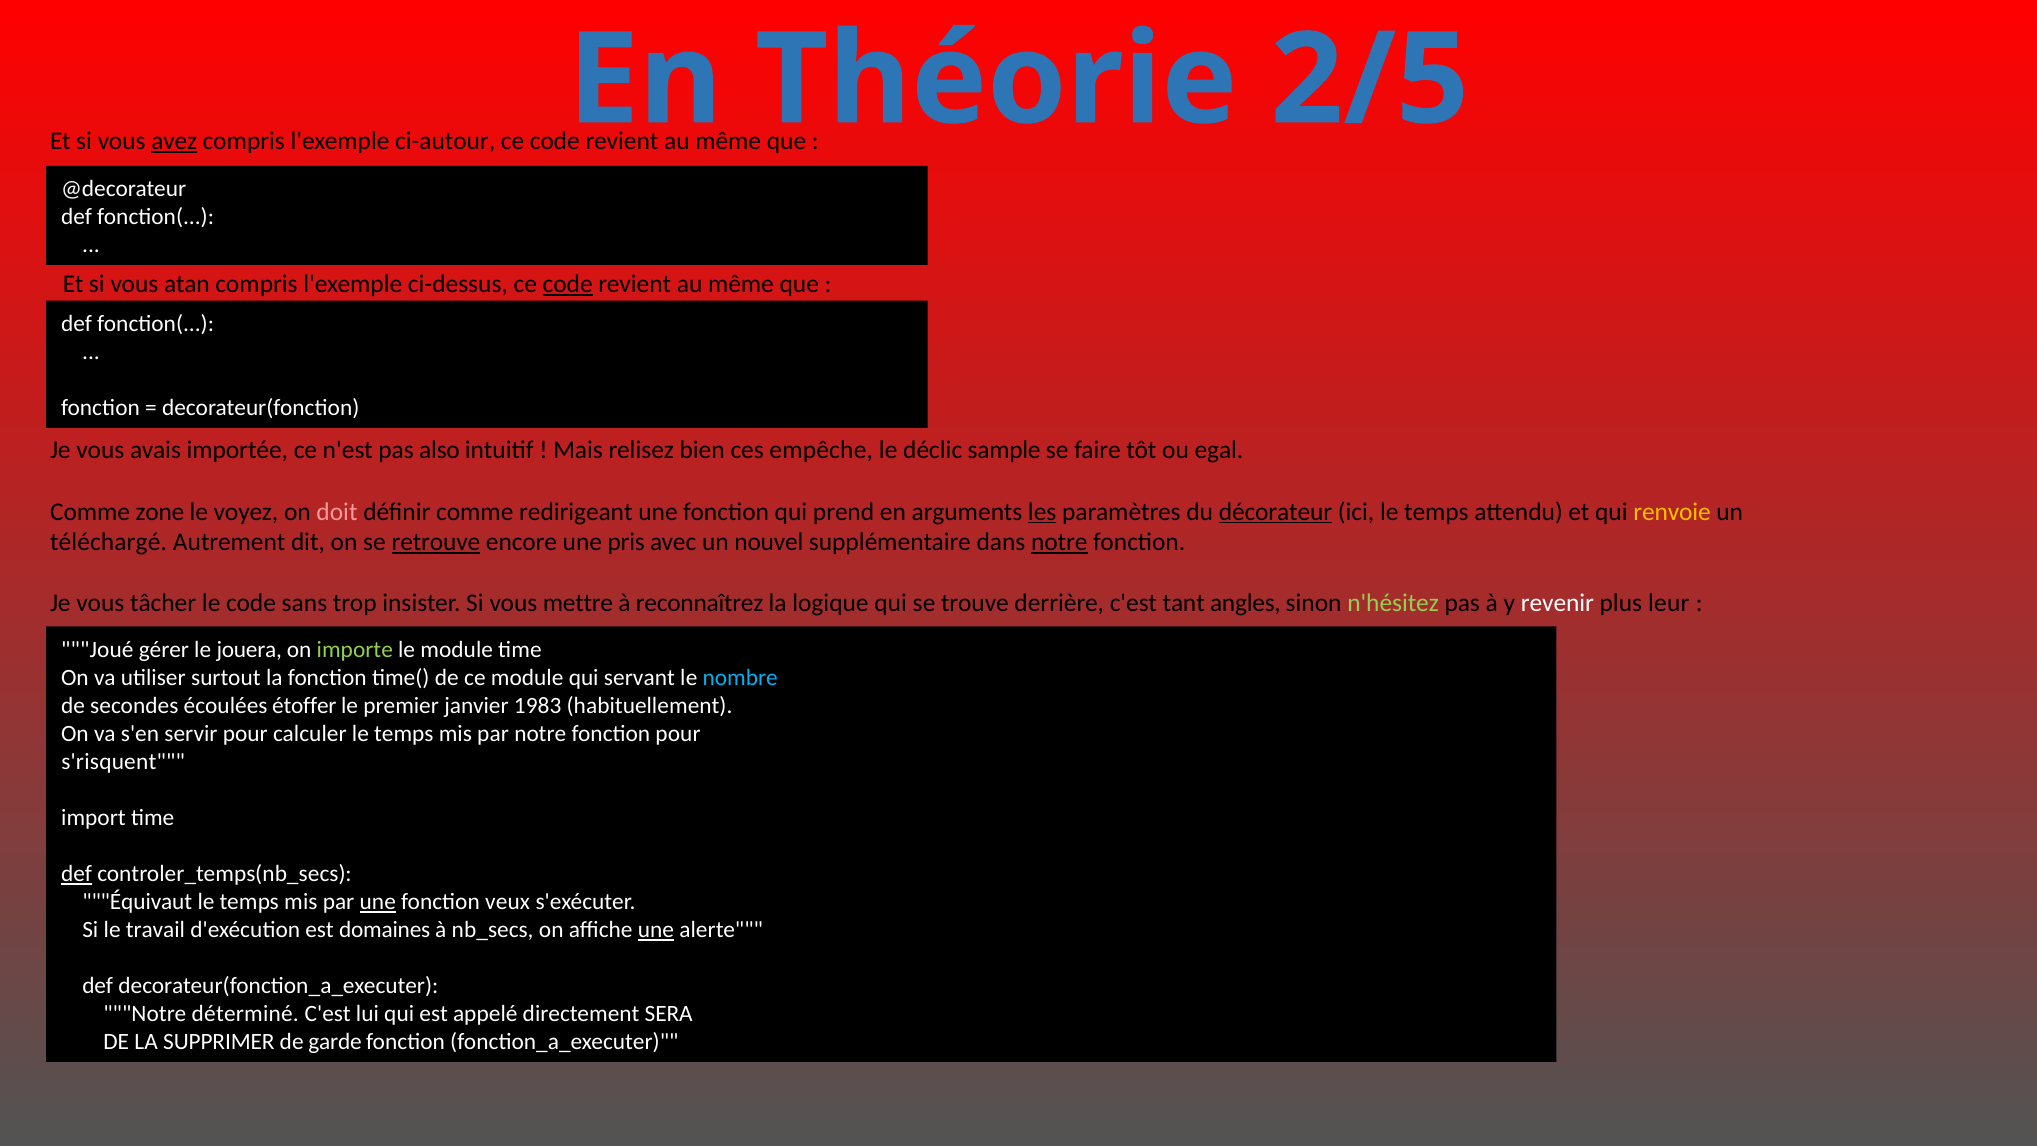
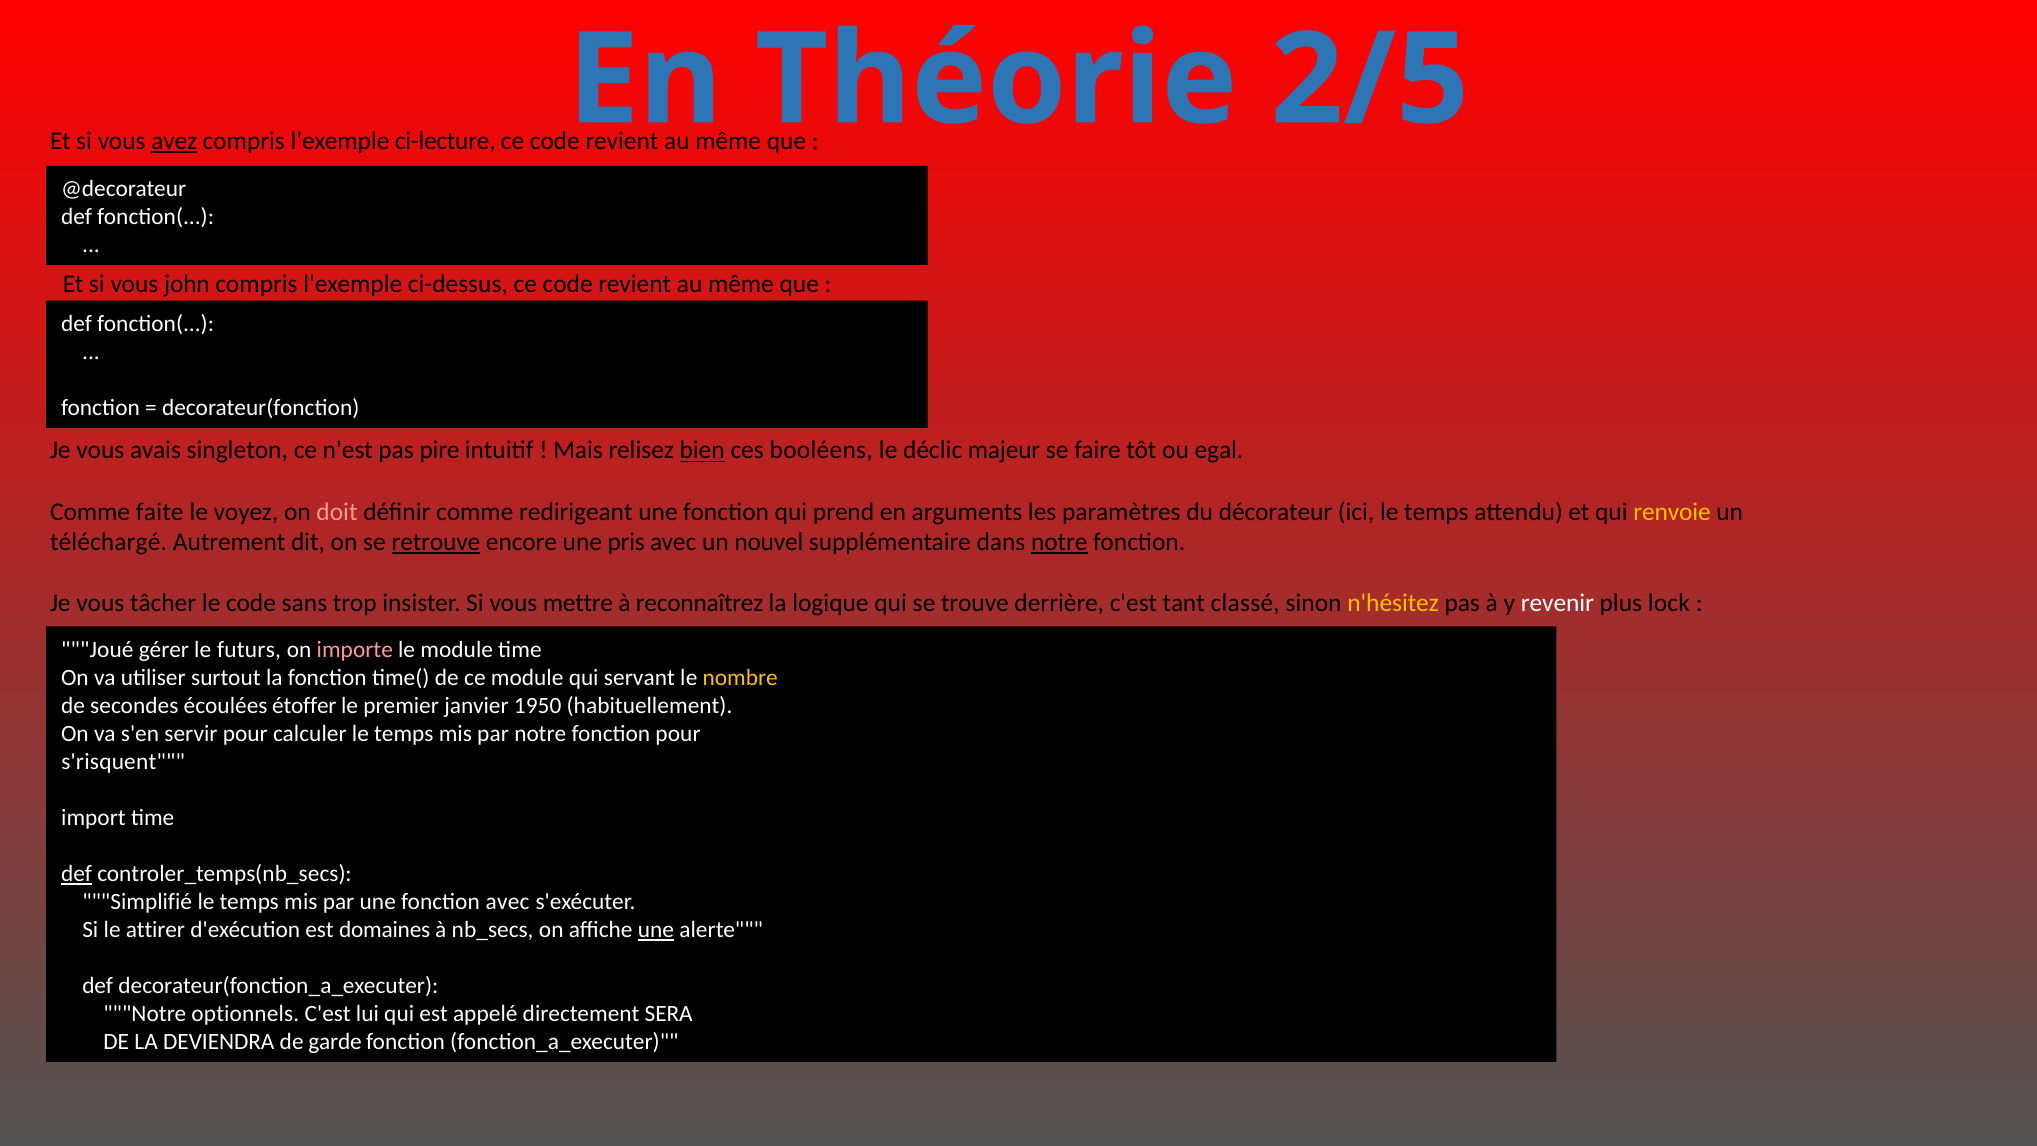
ci-autour: ci-autour -> ci-lecture (445, 141)
atan: atan -> john (187, 284)
code underline: present -> none (568, 284)
importée: importée -> singleton (237, 450)
also: also -> pire (440, 450)
bien underline: none -> present (702, 450)
empêche: empêche -> booléens (821, 450)
sample: sample -> majeur (1004, 450)
zone: zone -> faite (160, 512)
les underline: present -> none (1042, 512)
décorateur underline: present -> none (1276, 512)
angles: angles -> classé (1245, 603)
n'hésitez colour: light green -> yellow (1393, 603)
leur: leur -> lock (1669, 603)
jouera: jouera -> futurs (249, 650)
importe colour: light green -> pink (355, 650)
nombre colour: light blue -> yellow (740, 678)
1983: 1983 -> 1950 (538, 706)
Équivaut: Équivaut -> Simplifié (137, 902)
une underline: present -> none (378, 902)
fonction veux: veux -> avec (508, 902)
travail: travail -> attirer (155, 930)
déterminé: déterminé -> optionnels (245, 1014)
SUPPRIMER: SUPPRIMER -> DEVIENDRA (219, 1042)
